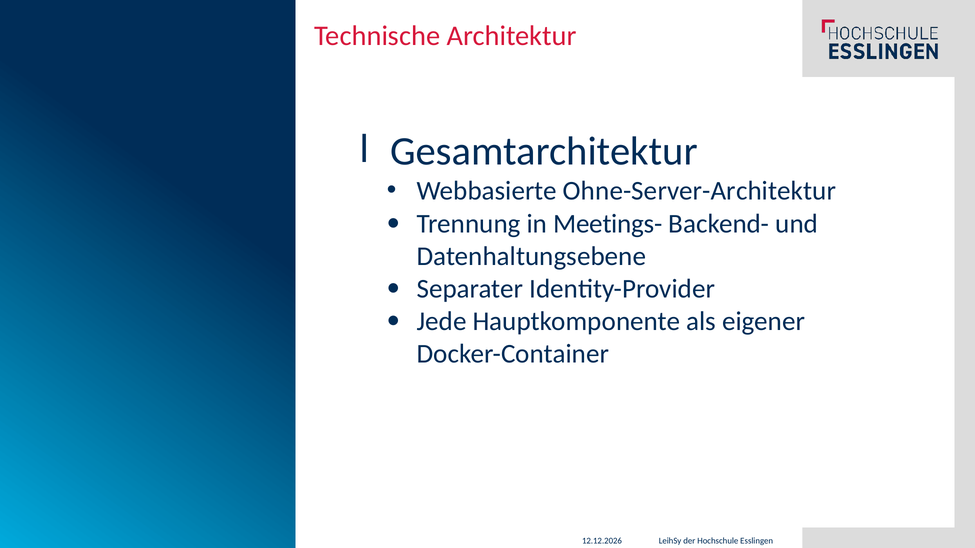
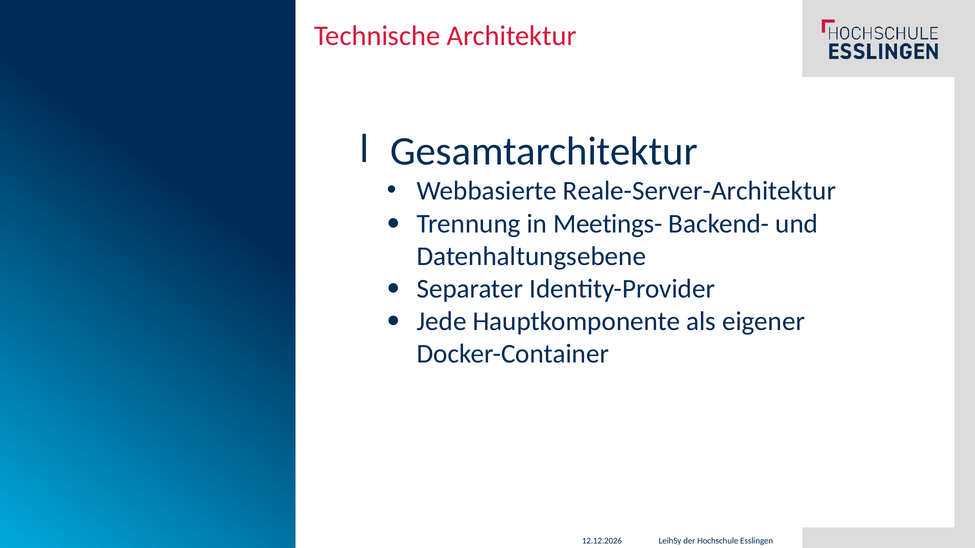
Ohne-Server-Architektur: Ohne-Server-Architektur -> Reale-Server-Architektur (699, 191)
